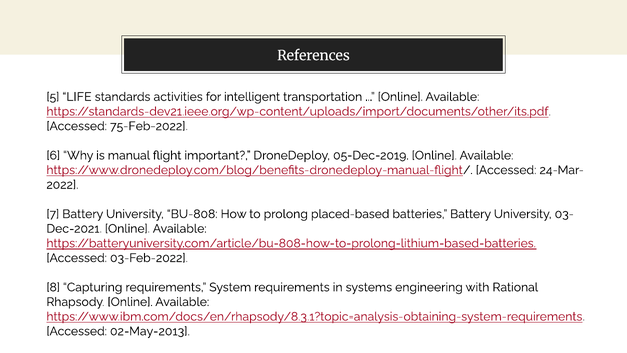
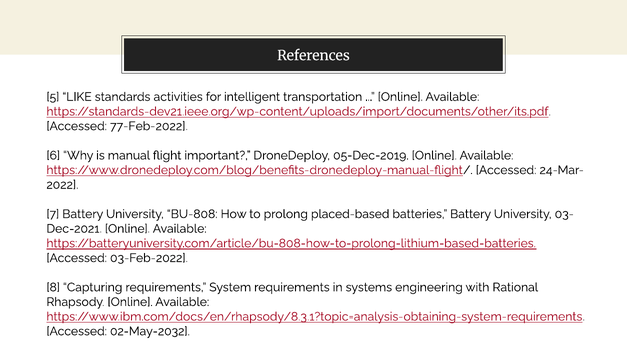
LIFE: LIFE -> LIKE (77, 97)
75-Feb-2022: 75-Feb-2022 -> 77-Feb-2022 (149, 126)
02-May-2013: 02-May-2013 -> 02-May-2032 (150, 331)
